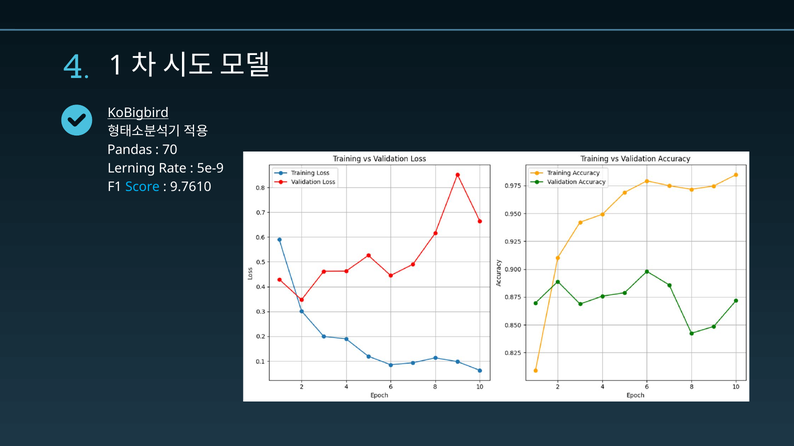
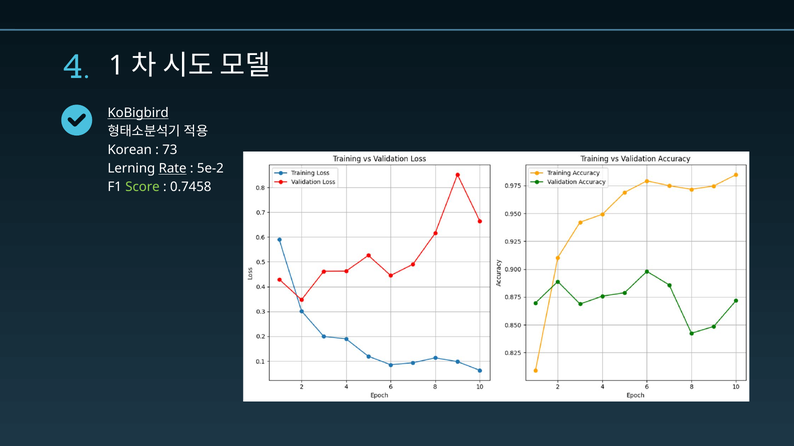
Pandas: Pandas -> Korean (130, 150)
70: 70 -> 73 (170, 150)
Rate underline: none -> present (173, 169)
5e-9: 5e-9 -> 5e-2 (210, 169)
Score colour: light blue -> light green (143, 187)
9.7610: 9.7610 -> 0.7458 (191, 187)
